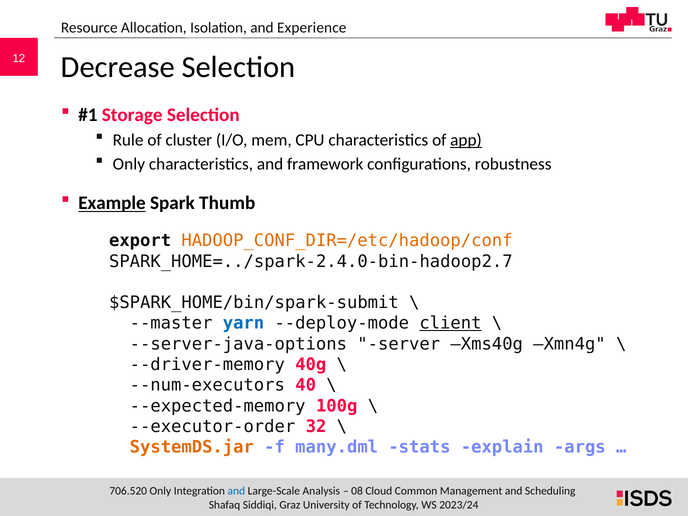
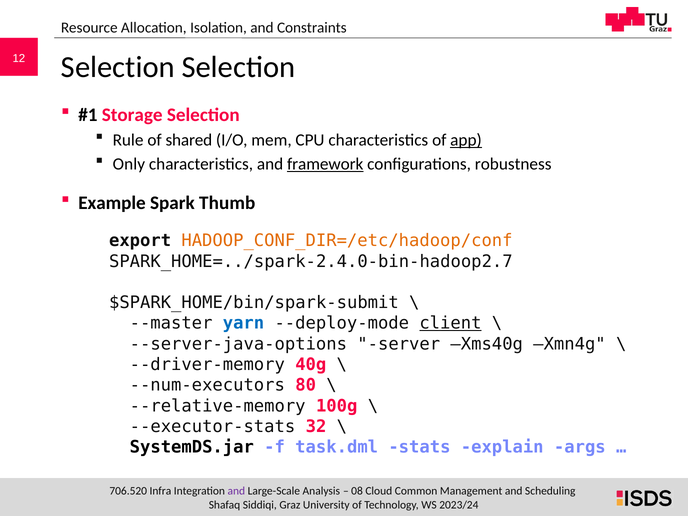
Experience: Experience -> Constraints (312, 28)
Decrease: Decrease -> Selection (118, 67)
cluster: cluster -> shared (189, 140)
framework underline: none -> present (325, 164)
Example underline: present -> none (112, 203)
40: 40 -> 80 (306, 385)
--expected-memory: --expected-memory -> --relative-memory (218, 406)
--executor-order: --executor-order -> --executor-stats (212, 427)
SystemDS.jar colour: orange -> black (192, 447)
many.dml: many.dml -> task.dml (337, 447)
Only: Only -> Infra (160, 491)
and colour: blue -> purple (236, 491)
